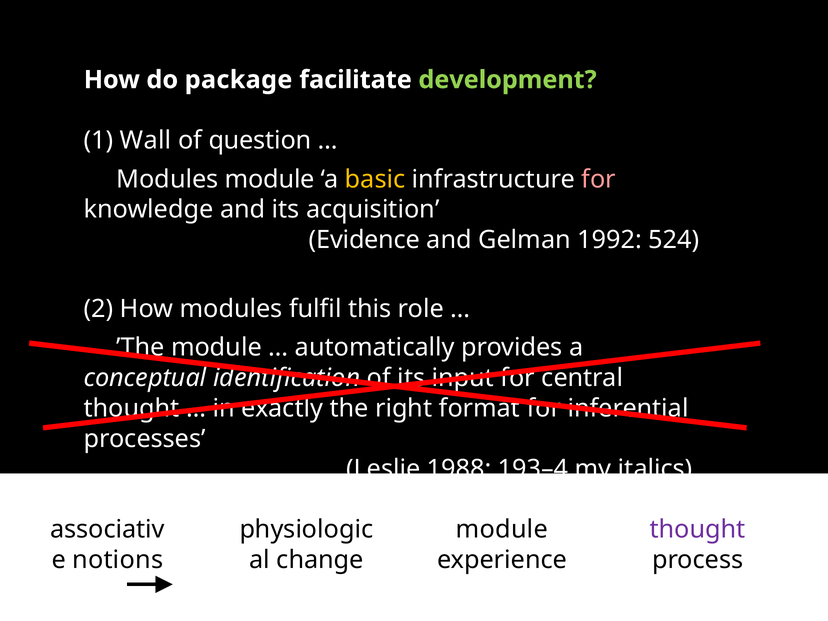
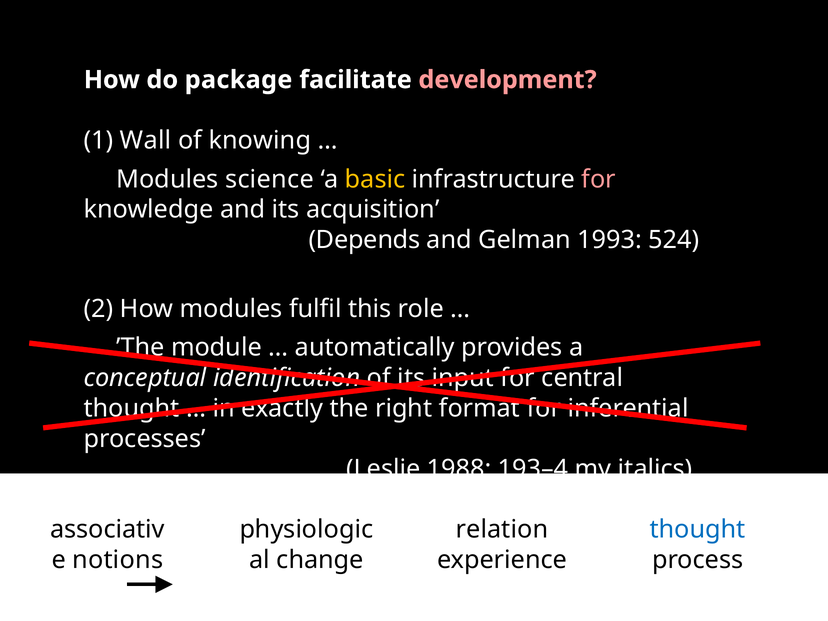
development colour: light green -> pink (508, 80)
question: question -> knowing (260, 140)
Modules module: module -> science (269, 179)
Evidence: Evidence -> Depends (364, 240)
1992: 1992 -> 1993 (610, 240)
module: module -> relation (502, 529)
thought colour: purple -> blue (698, 529)
